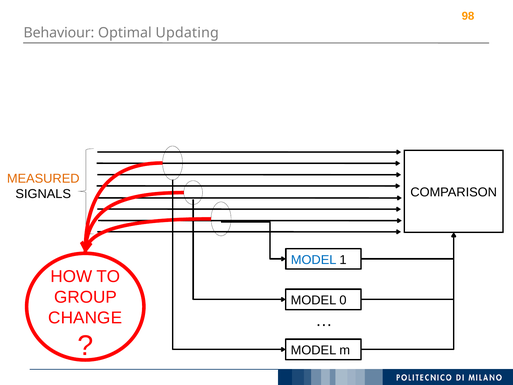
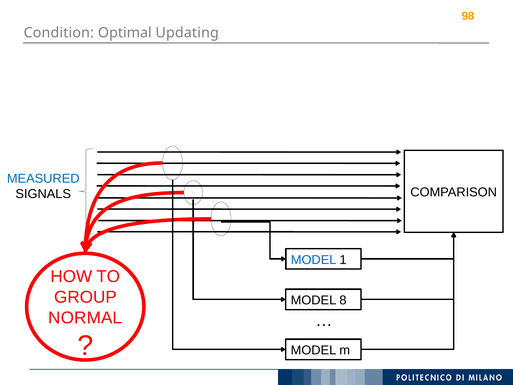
Behaviour: Behaviour -> Condition (59, 33)
MEASURED colour: orange -> blue (43, 178)
0: 0 -> 8 (343, 300)
CHANGE: CHANGE -> NORMAL (85, 318)
